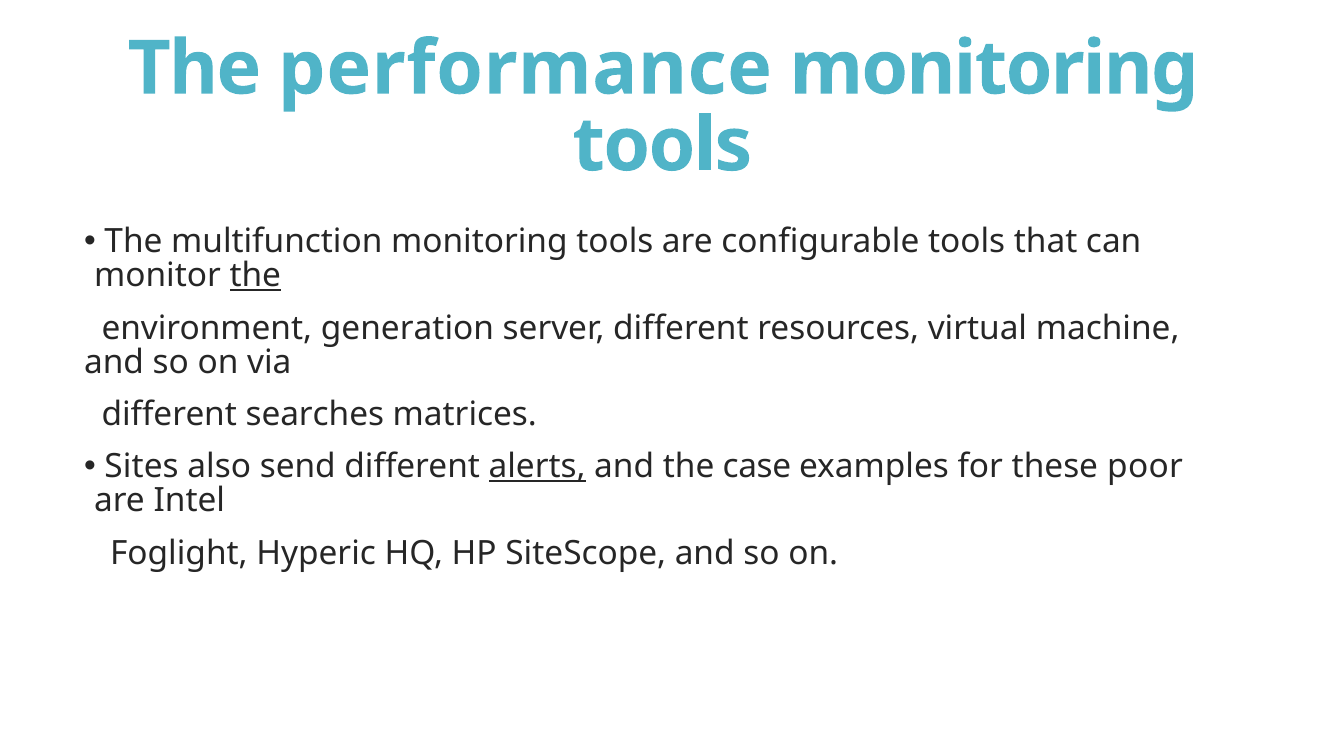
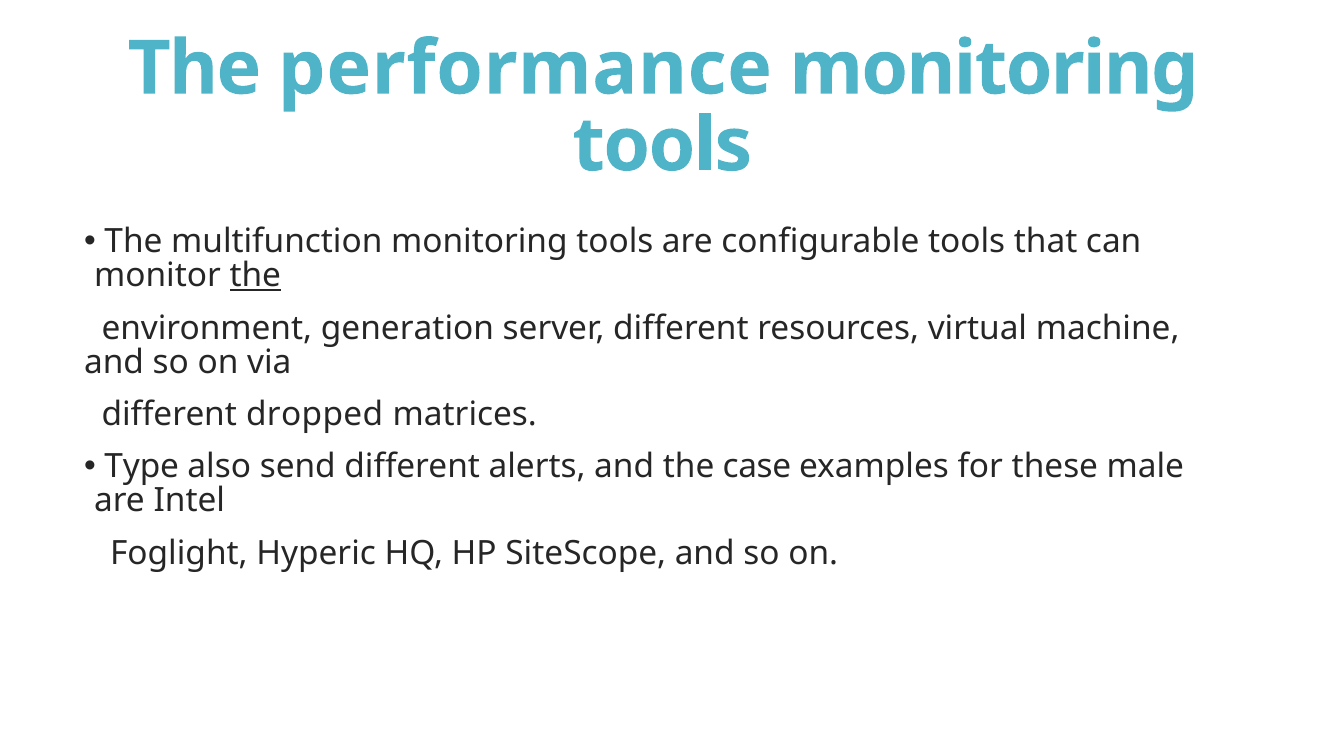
searches: searches -> dropped (315, 414)
Sites: Sites -> Type (142, 466)
alerts underline: present -> none (537, 466)
poor: poor -> male (1145, 466)
